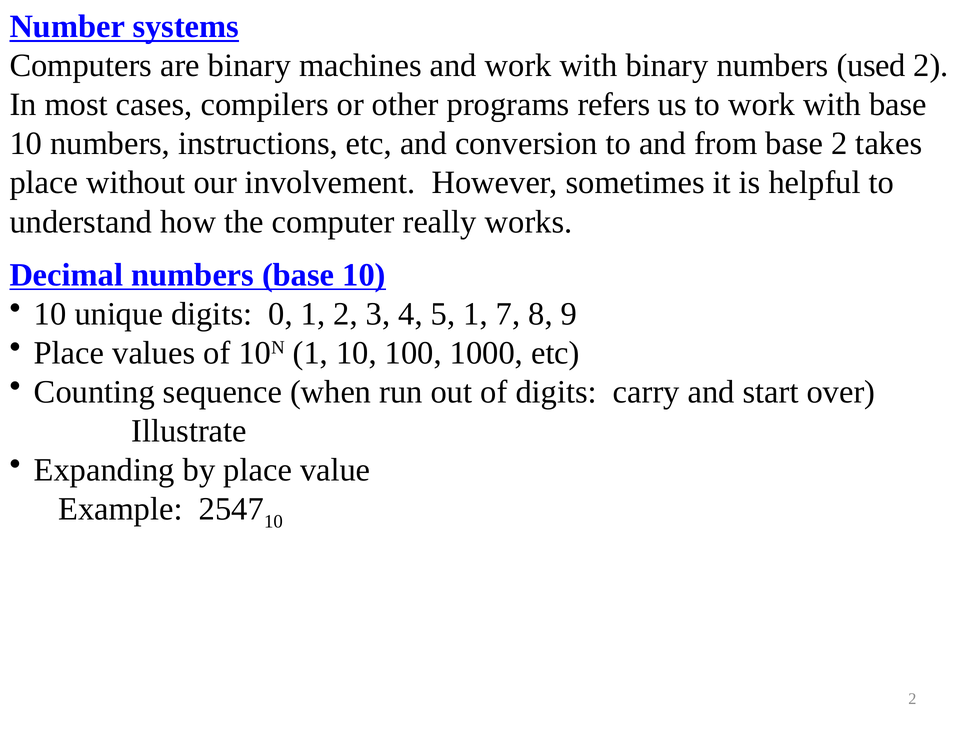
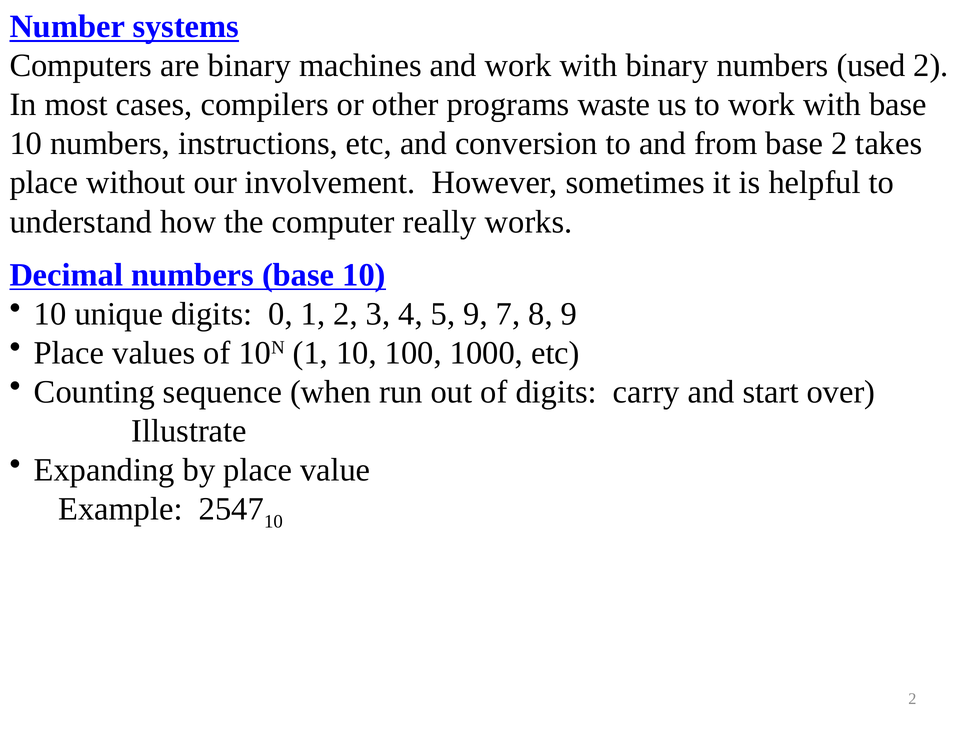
refers: refers -> waste (614, 105)
5 1: 1 -> 9 (476, 314)
